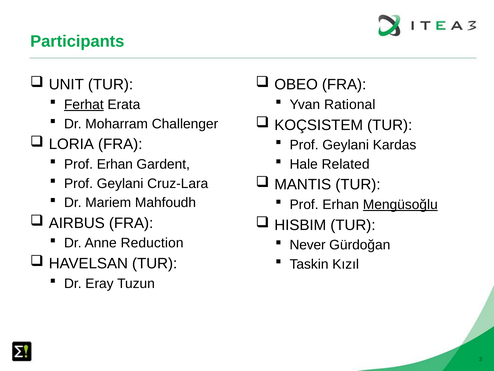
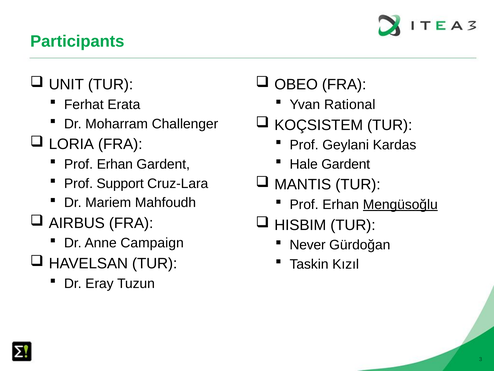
Ferhat underline: present -> none (84, 104)
Hale Related: Related -> Gardent (346, 164)
Geylani: Geylani -> Support (120, 183)
Reduction: Reduction -> Campaign (152, 243)
